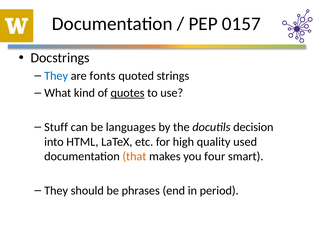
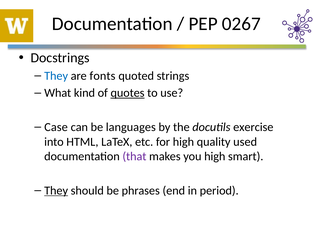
0157: 0157 -> 0267 (241, 24)
Stuff: Stuff -> Case (56, 127)
decision: decision -> exercise (253, 127)
that colour: orange -> purple (134, 156)
you four: four -> high (215, 156)
They underline: none -> present (56, 190)
